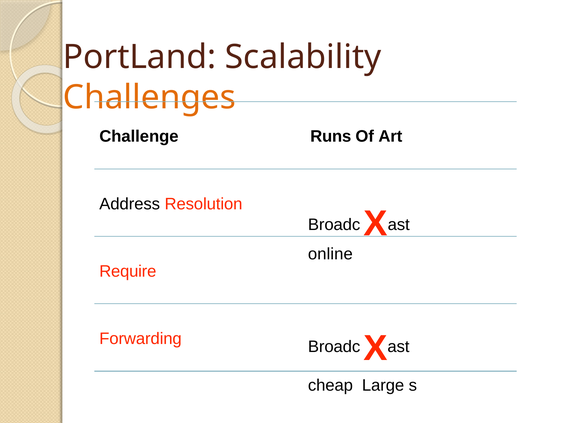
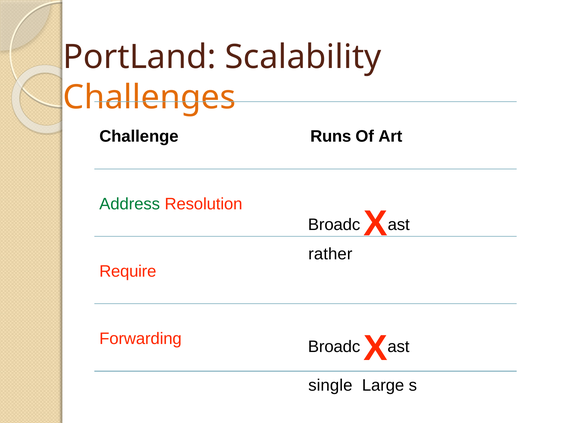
Address colour: black -> green (130, 204)
online: online -> rather (330, 254)
cheap: cheap -> single (330, 385)
